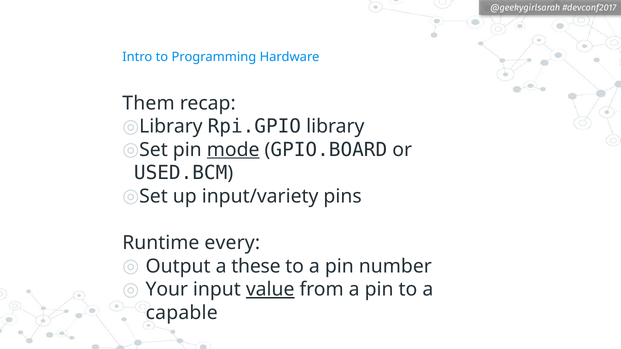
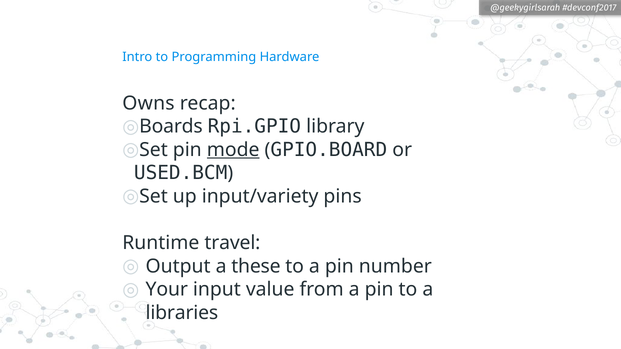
Them: Them -> Owns (148, 103)
Library: Library -> Boards (171, 127)
every: every -> travel (232, 243)
value underline: present -> none (270, 290)
capable: capable -> libraries (182, 313)
